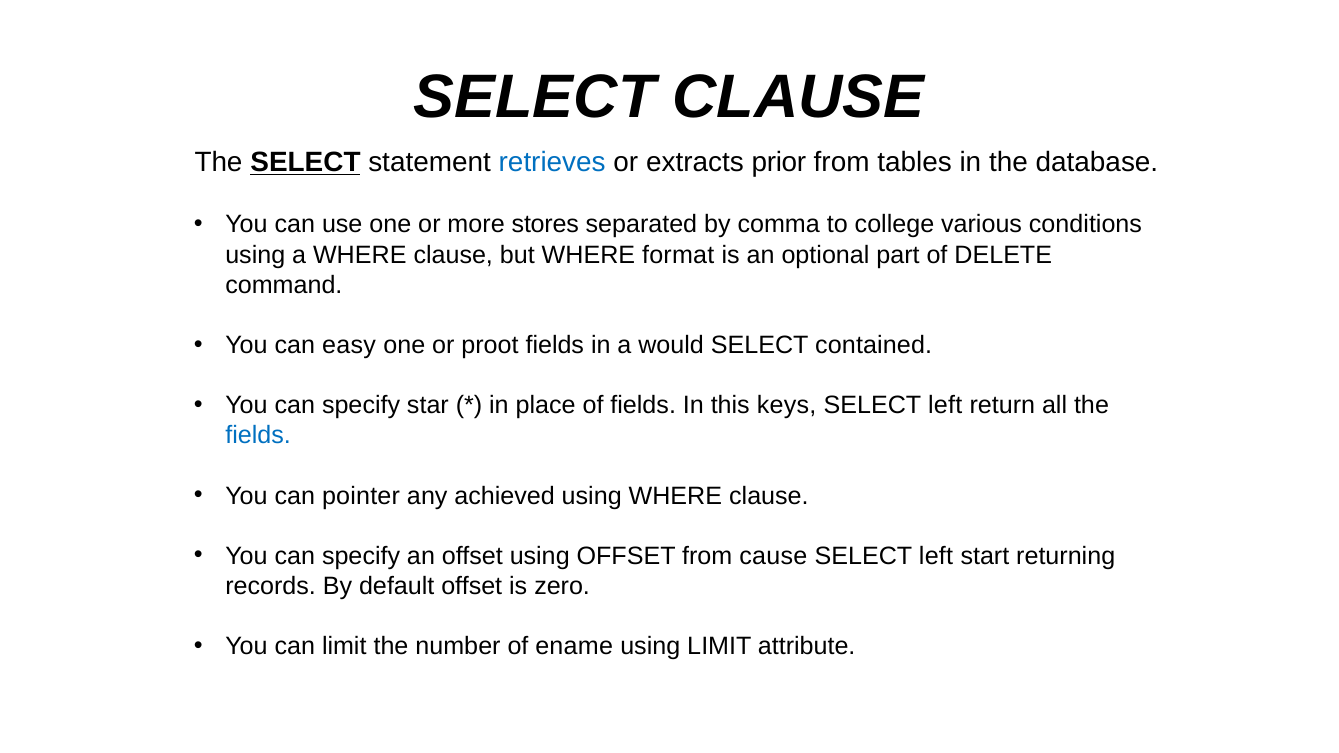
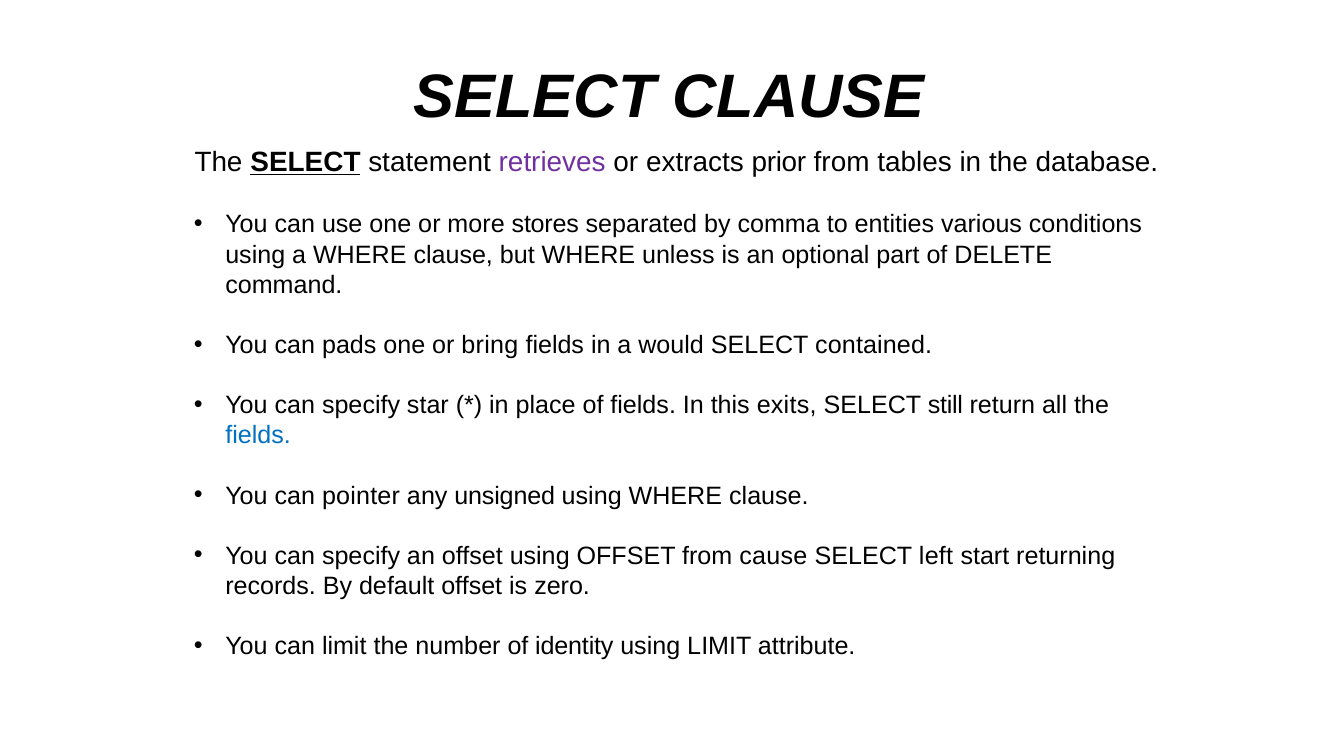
retrieves colour: blue -> purple (552, 162)
college: college -> entities (894, 225)
format: format -> unless (678, 255)
easy: easy -> pads (349, 345)
proot: proot -> bring (490, 345)
keys: keys -> exits (787, 406)
left: left -> still (945, 406)
achieved: achieved -> unsigned (505, 496)
ename: ename -> identity (574, 647)
